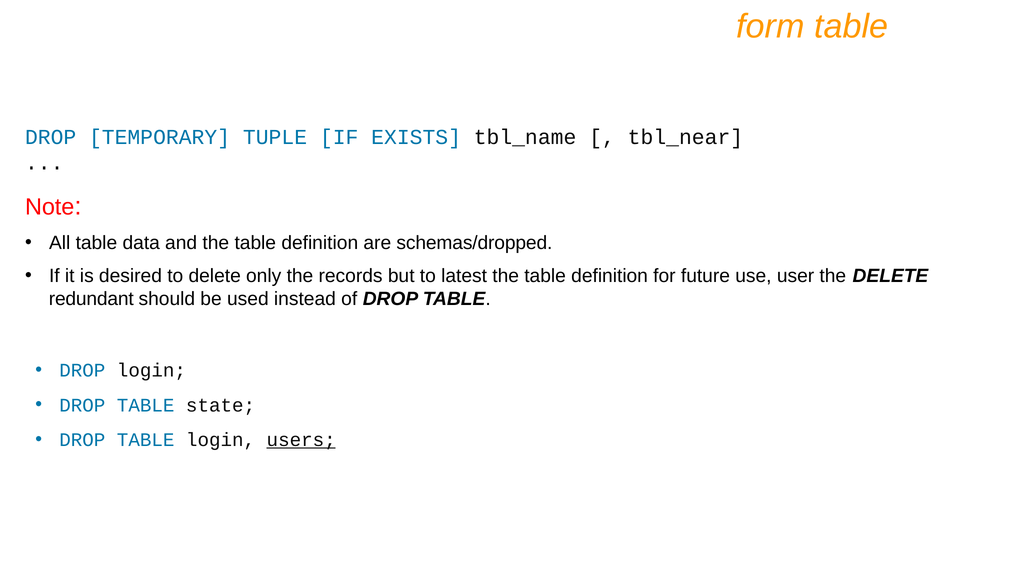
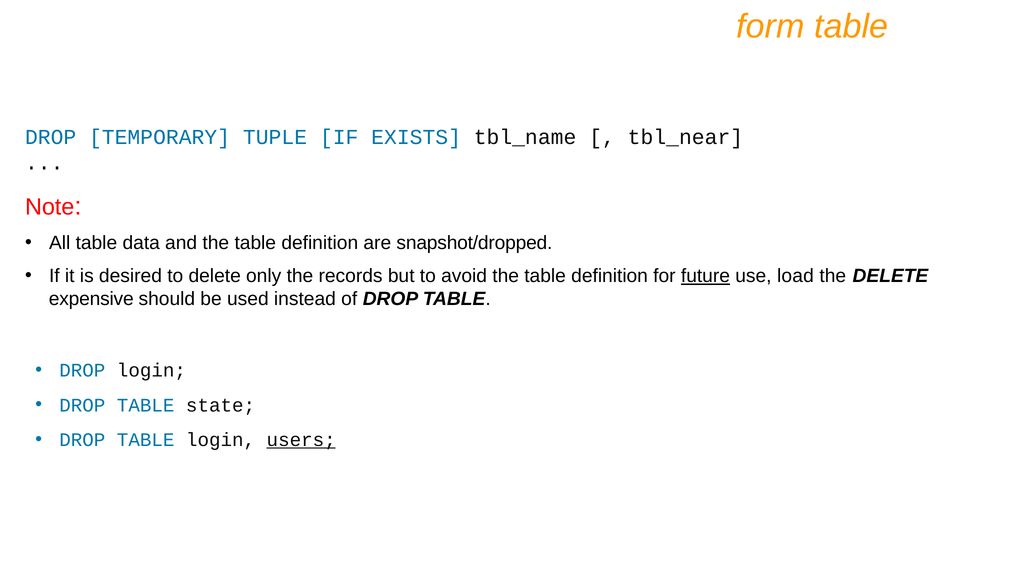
schemas/dropped: schemas/dropped -> snapshot/dropped (474, 243)
latest: latest -> avoid (464, 276)
future underline: none -> present (705, 276)
user: user -> load (795, 276)
redundant: redundant -> expensive (91, 299)
